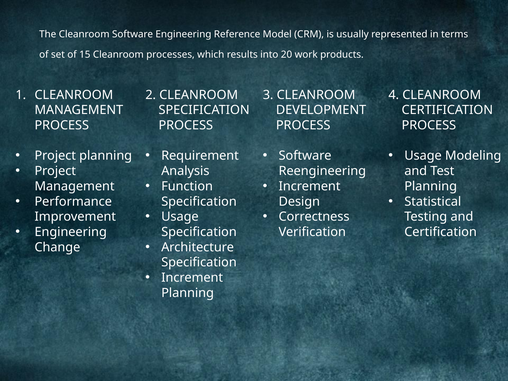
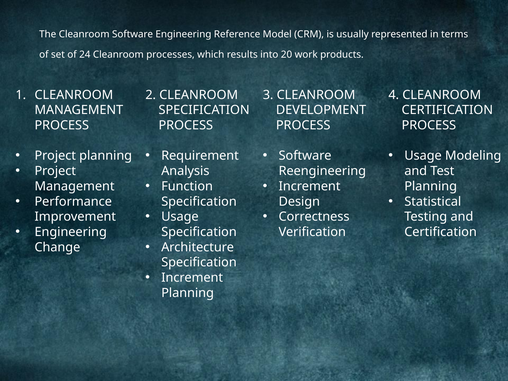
15: 15 -> 24 (85, 54)
